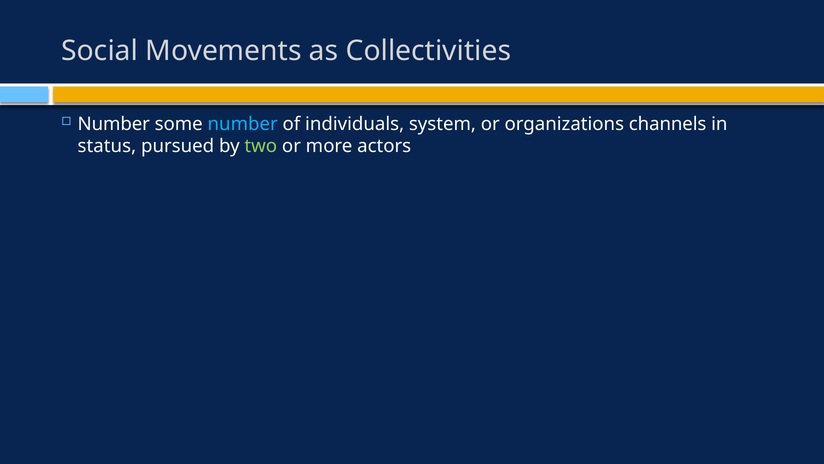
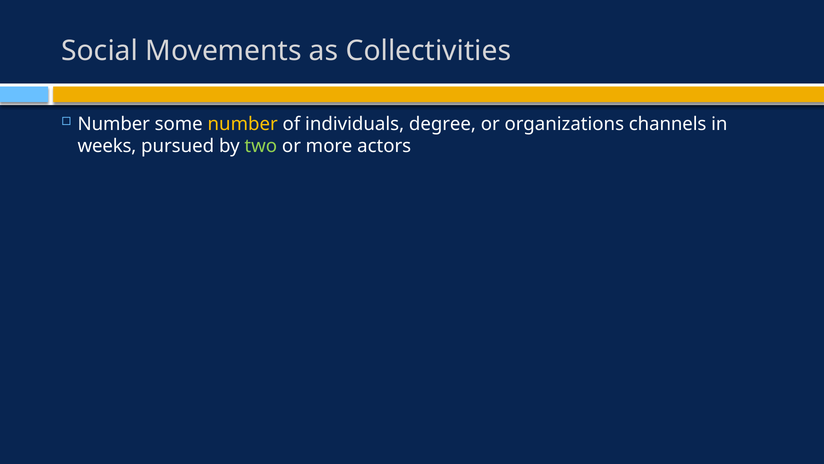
number colour: light blue -> yellow (243, 124)
system: system -> degree (442, 124)
status: status -> weeks (107, 146)
